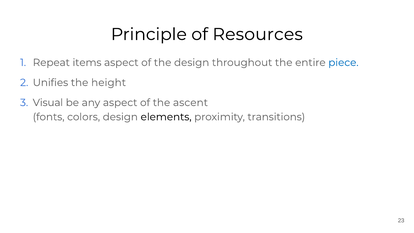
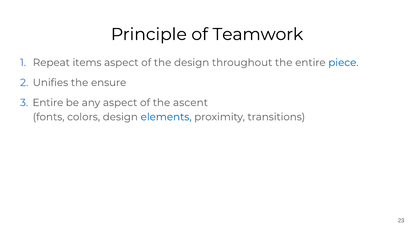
Resources: Resources -> Teamwork (258, 34)
height: height -> ensure (109, 83)
Visual: Visual -> Entire (48, 103)
elements colour: black -> blue (166, 117)
